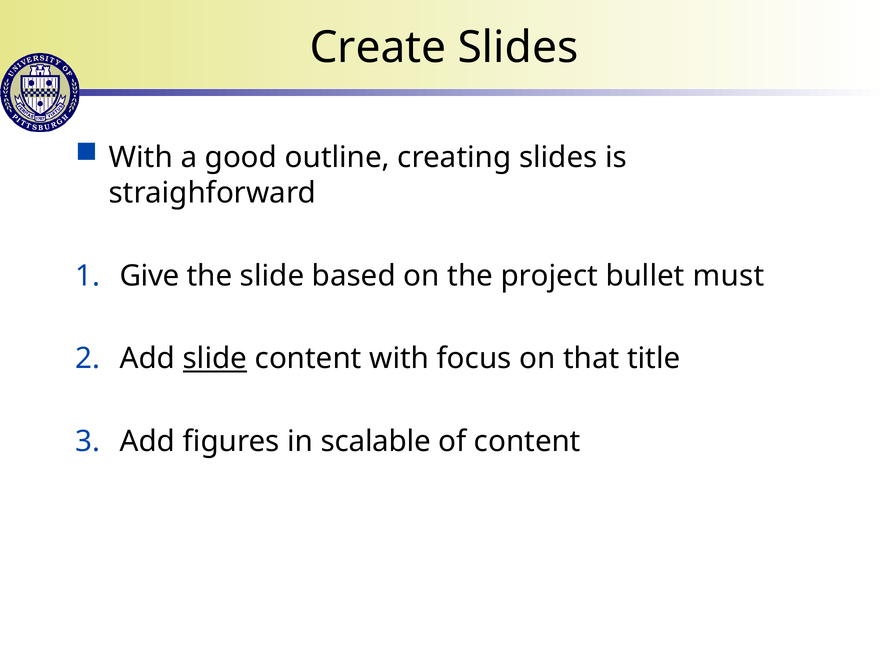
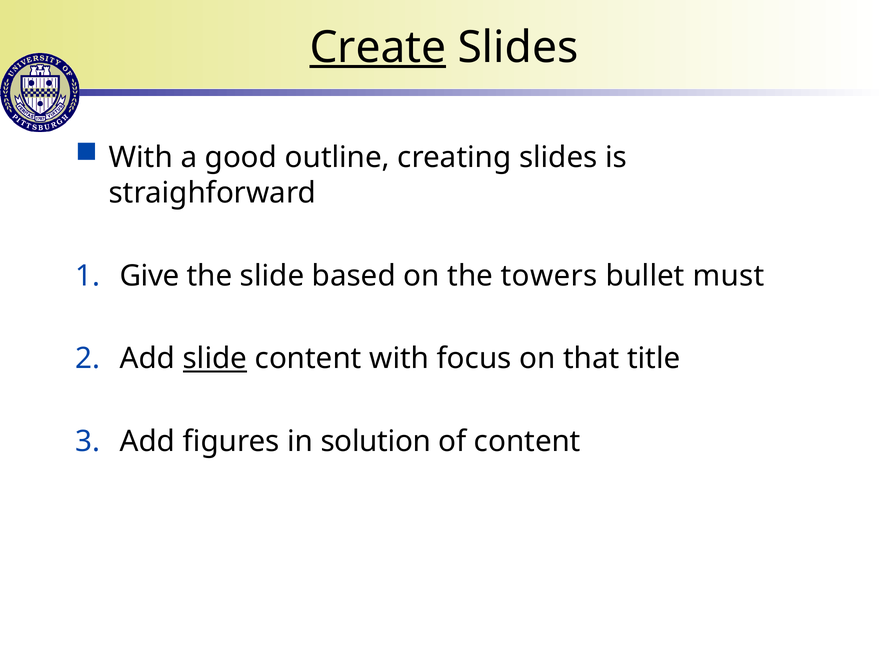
Create underline: none -> present (378, 47)
project: project -> towers (549, 276)
scalable: scalable -> solution (376, 442)
